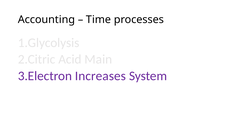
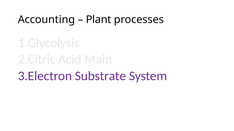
Time: Time -> Plant (99, 20)
Increases: Increases -> Substrate (101, 76)
